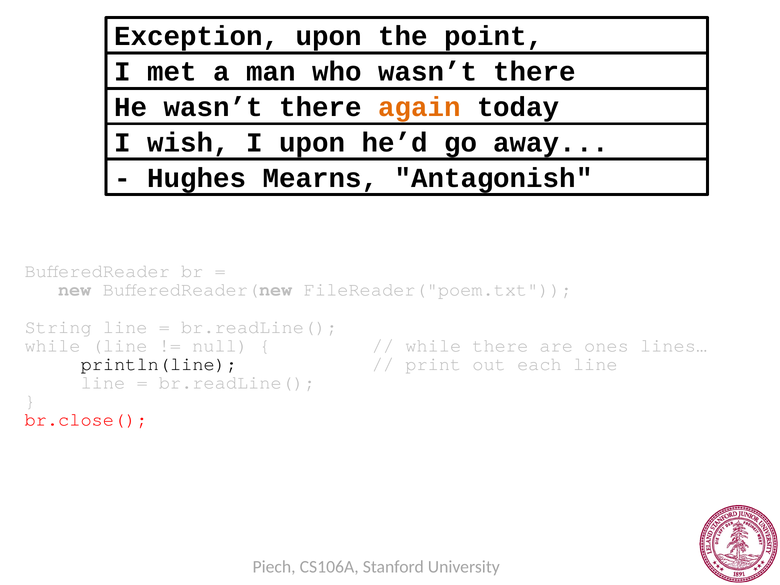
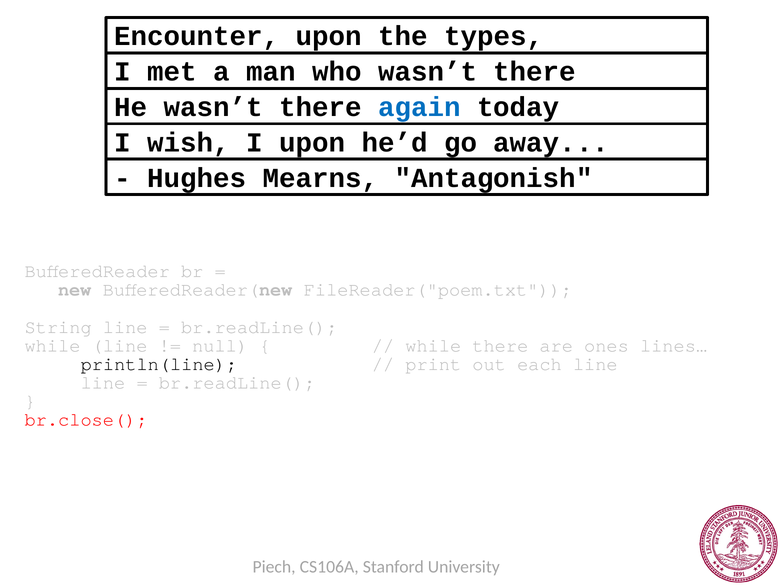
Exception: Exception -> Encounter (197, 36)
point: point -> types (494, 36)
again colour: orange -> blue (419, 107)
